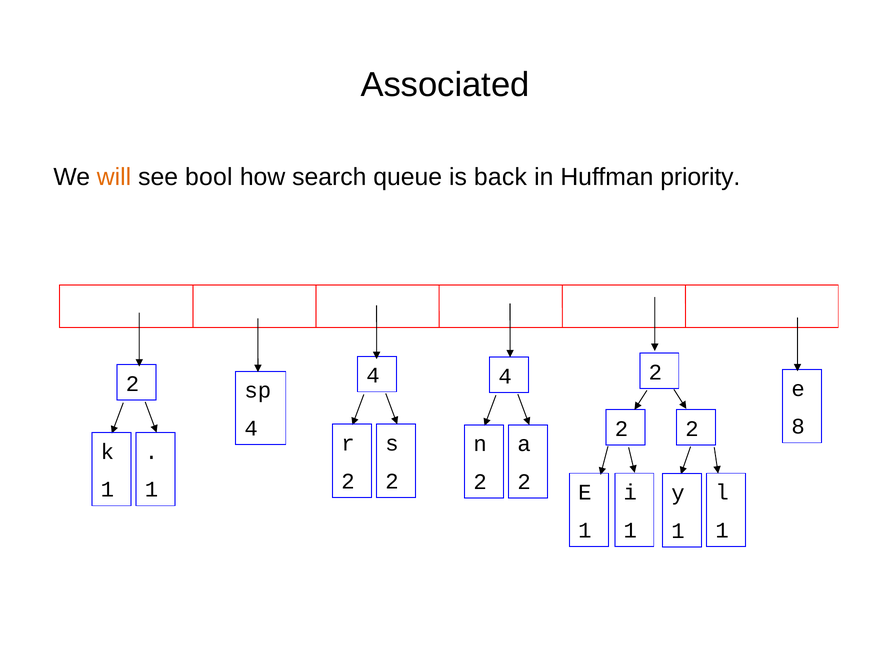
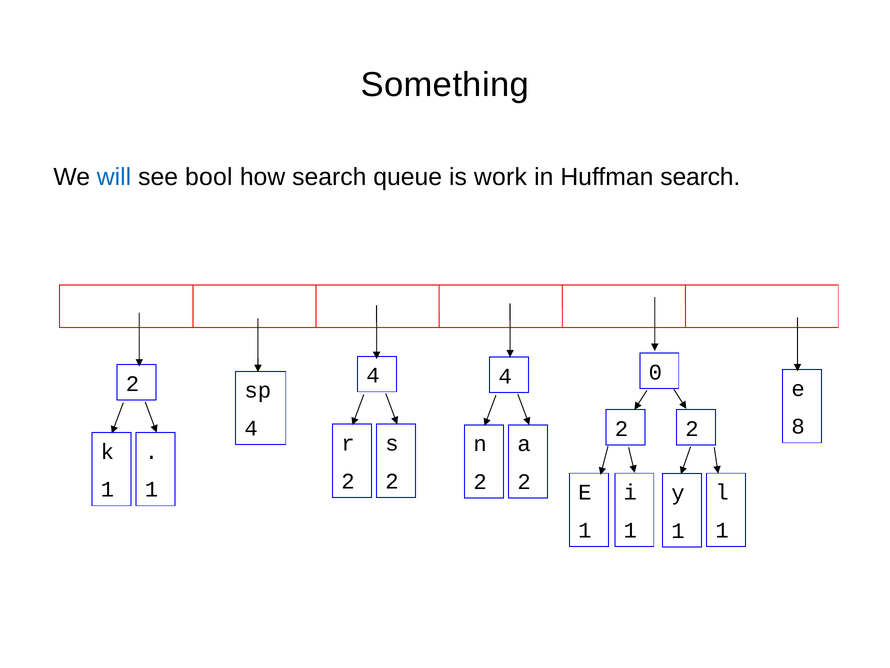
Associated: Associated -> Something (445, 85)
will colour: orange -> blue (114, 177)
back: back -> work (500, 177)
Huffman priority: priority -> search (700, 177)
4 2: 2 -> 0 (655, 372)
